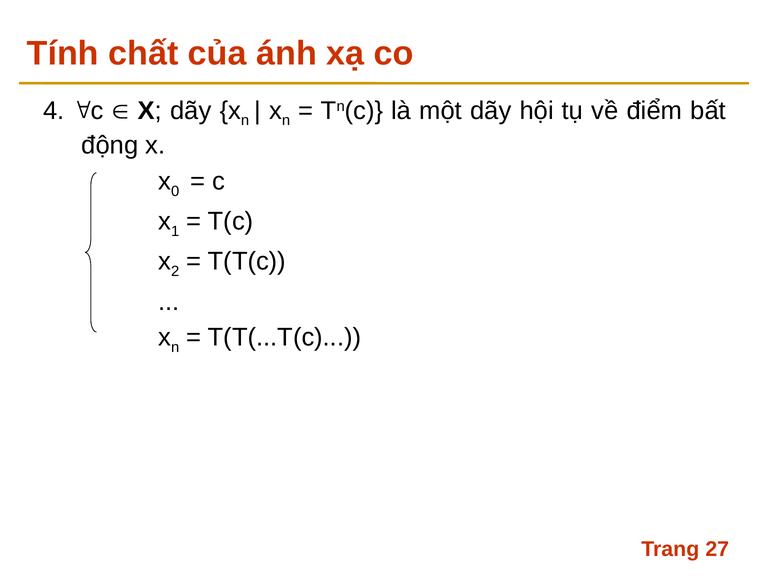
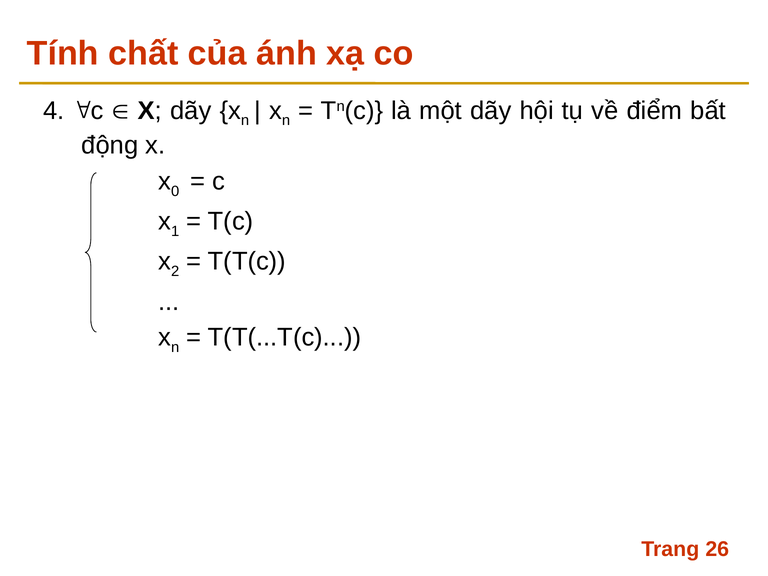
27: 27 -> 26 (717, 549)
